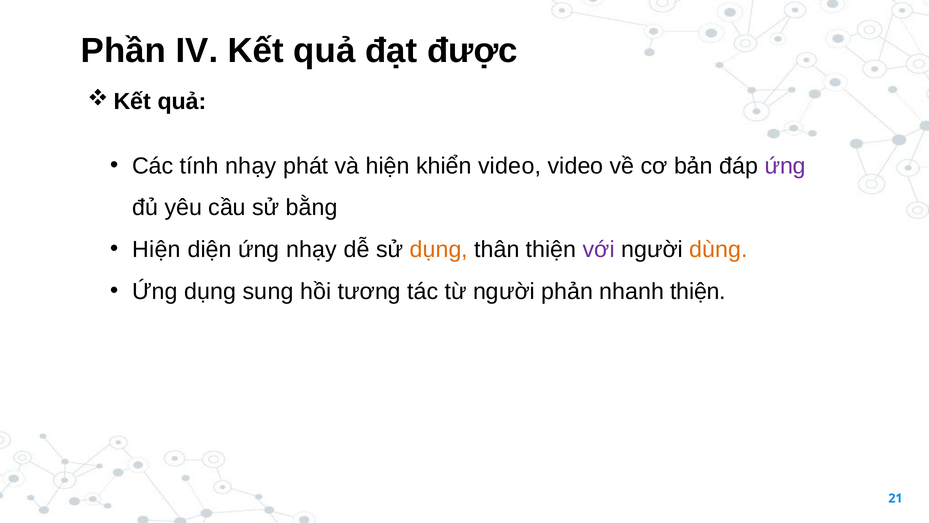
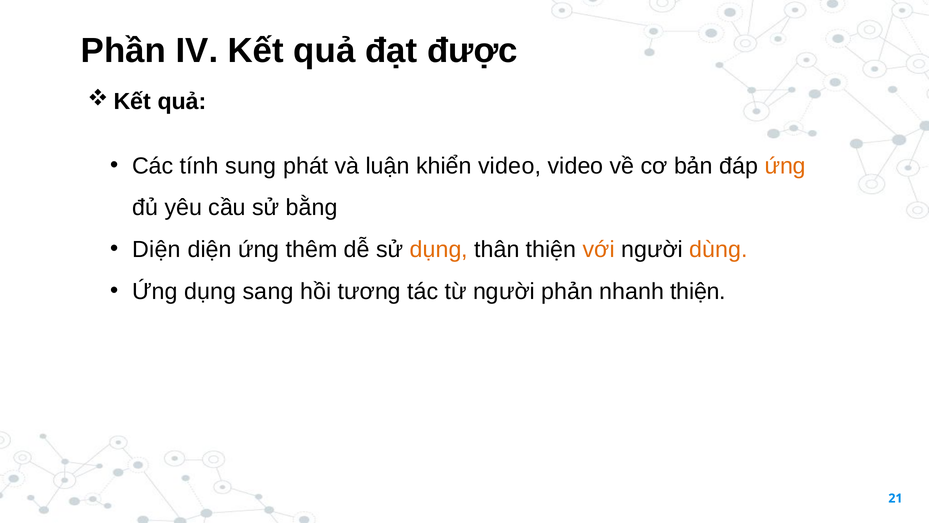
tính nhạy: nhạy -> sung (251, 166)
và hiện: hiện -> luận (388, 166)
ứng colour: purple -> orange (785, 166)
Hiện: Hiện -> Diện (157, 249)
ứng nhạy: nhạy -> thêm (312, 249)
với colour: purple -> orange (599, 249)
sung: sung -> sang (268, 291)
